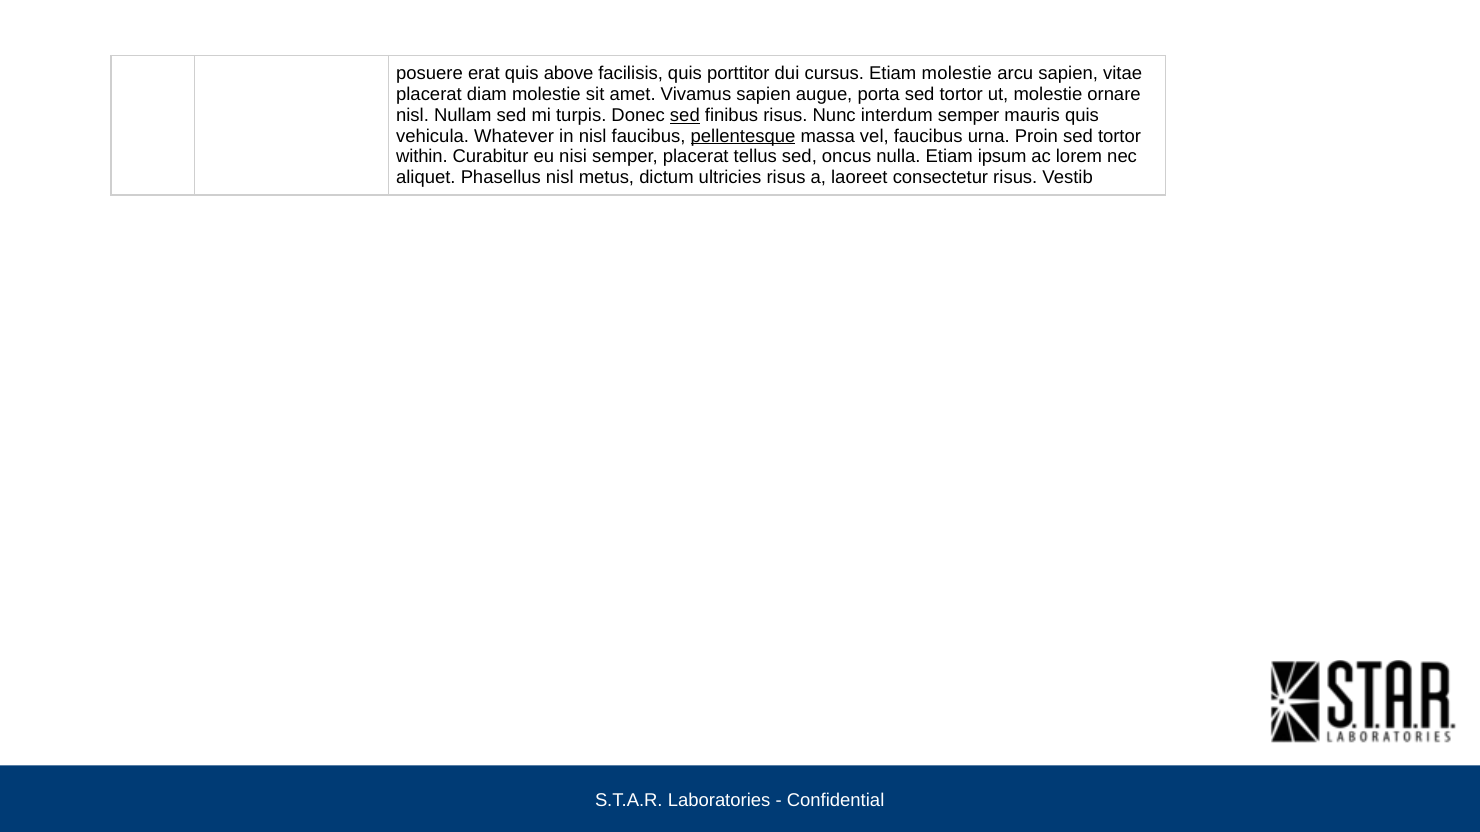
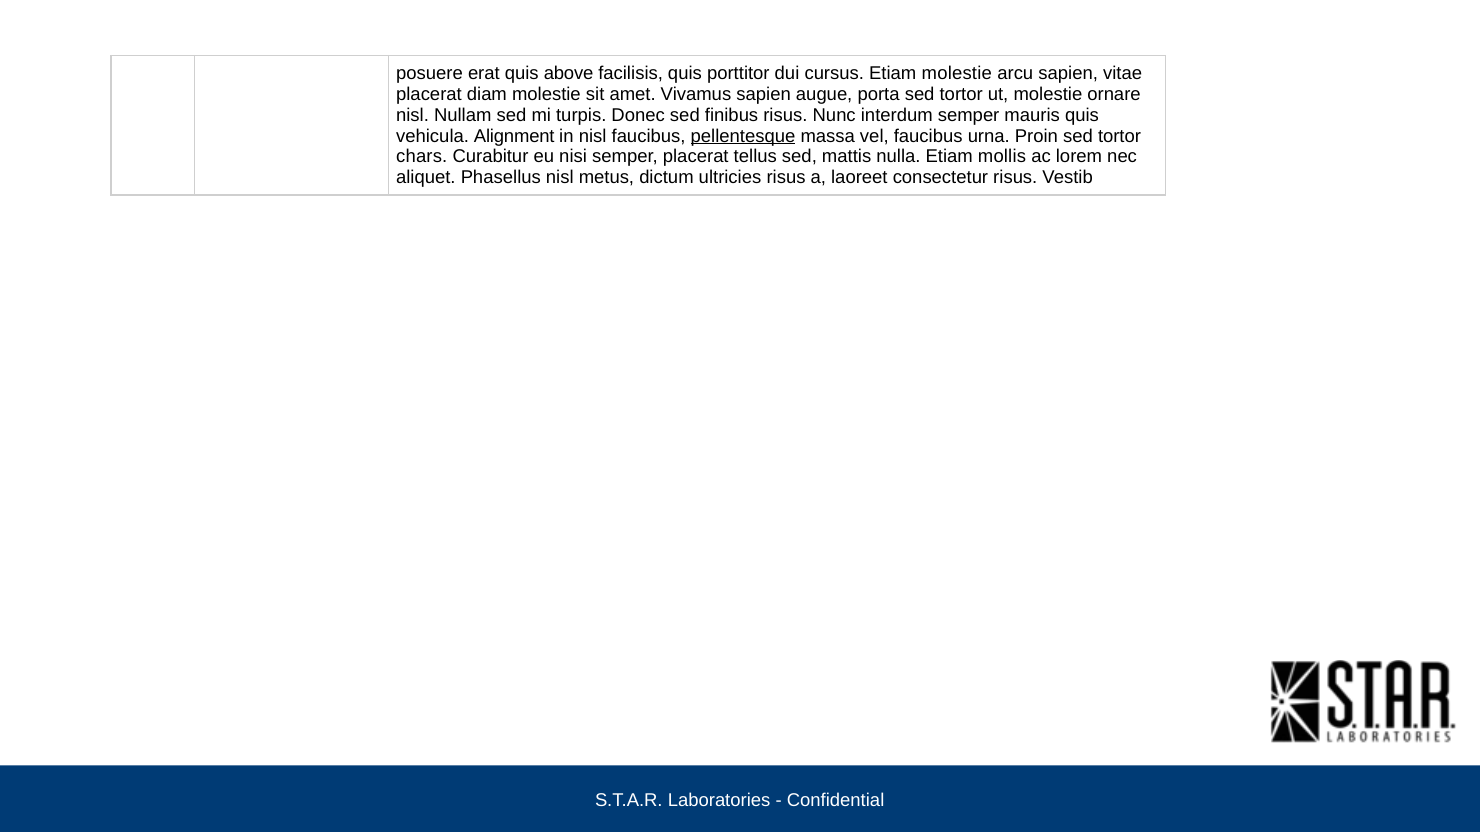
sed underline: present -> none (685, 115)
Whatever: Whatever -> Alignment (514, 136)
within: within -> chars (422, 157)
oncus: oncus -> mattis (847, 157)
ipsum: ipsum -> mollis (1002, 157)
